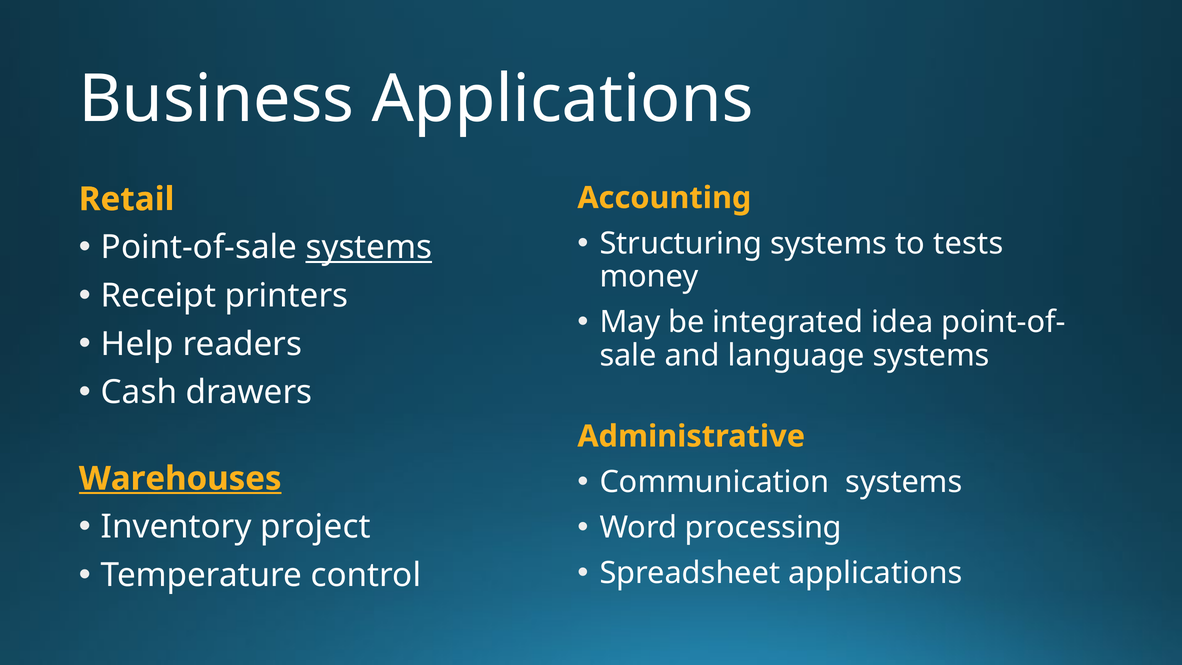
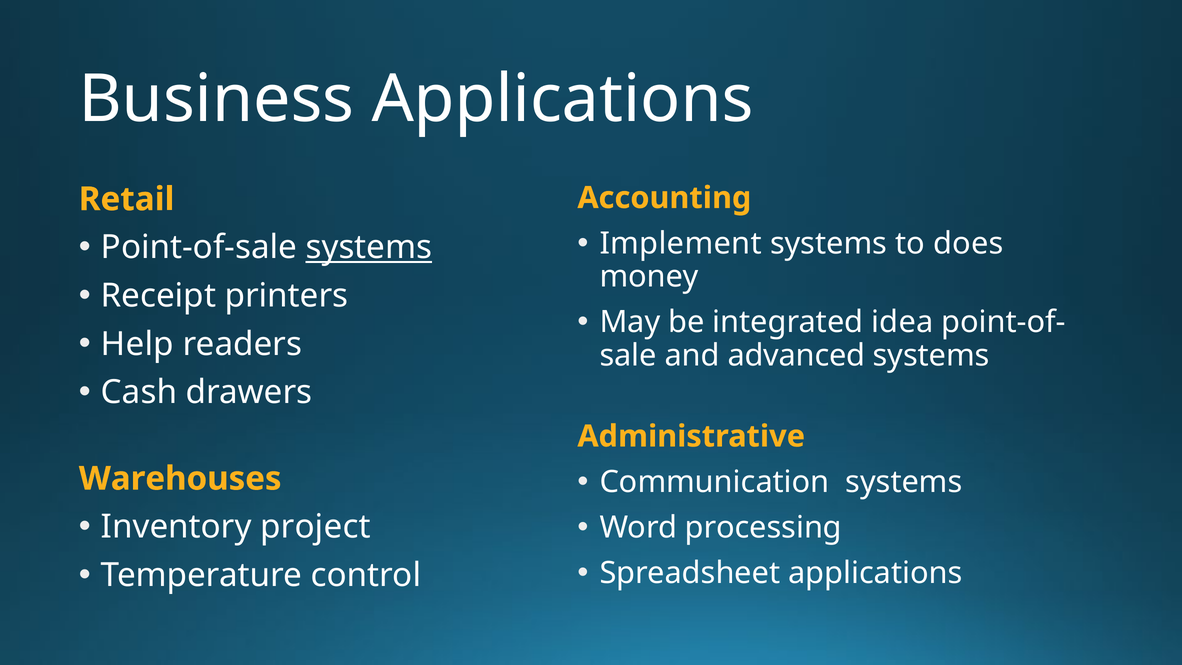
Structuring: Structuring -> Implement (681, 243)
tests: tests -> does (968, 243)
language: language -> advanced (796, 355)
Warehouses underline: present -> none (180, 479)
